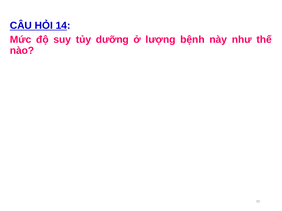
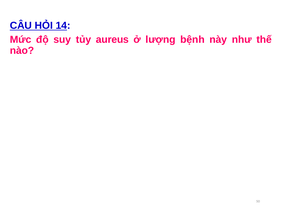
dưỡng: dưỡng -> aureus (112, 40)
